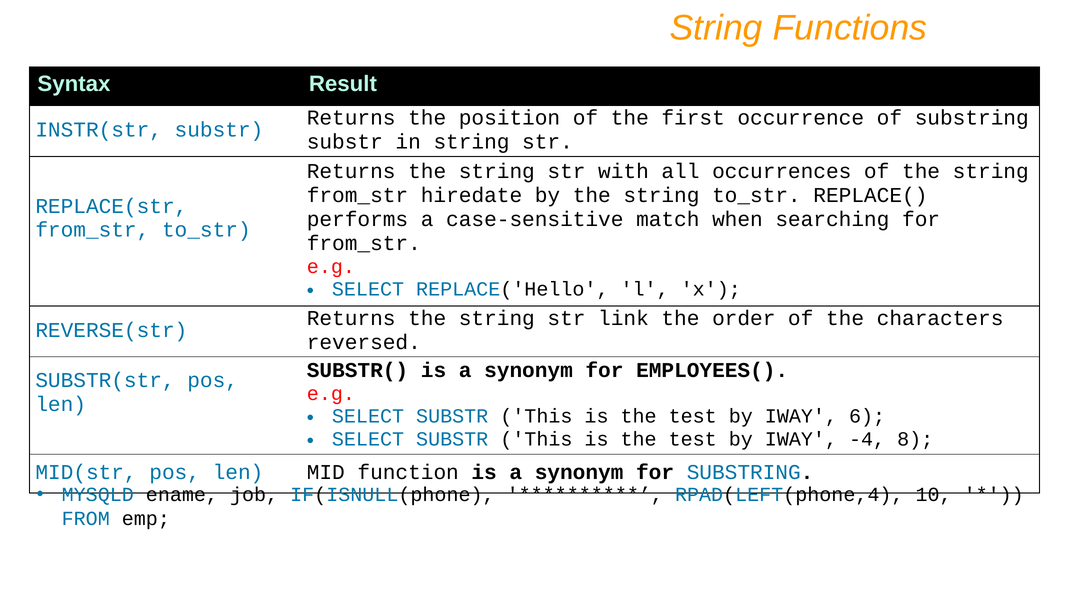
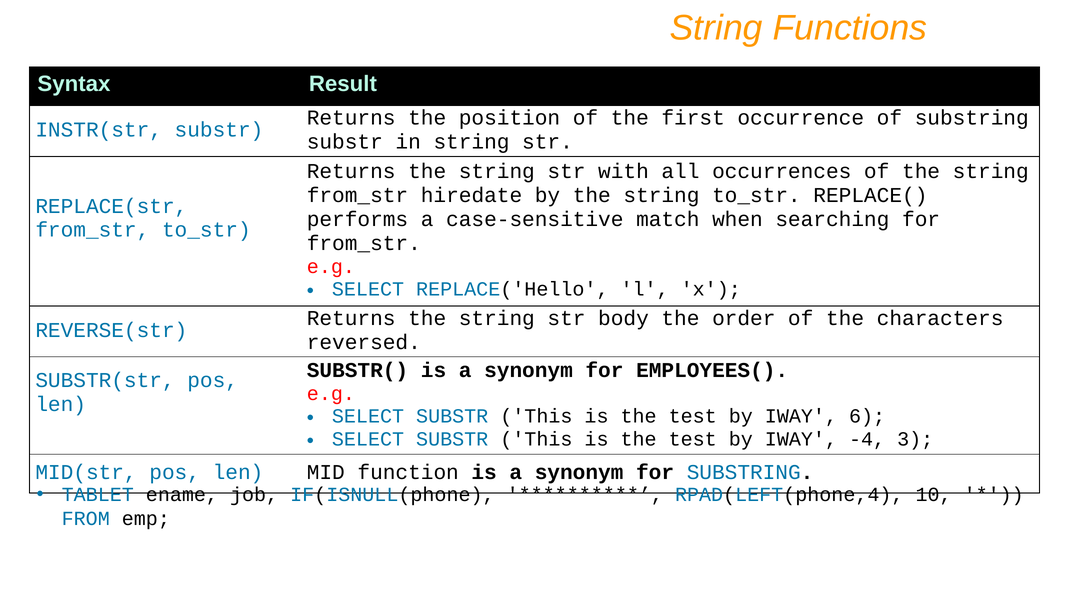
link: link -> body (623, 318)
8: 8 -> 3 (915, 439)
MYSQLD: MYSQLD -> TABLET (98, 495)
